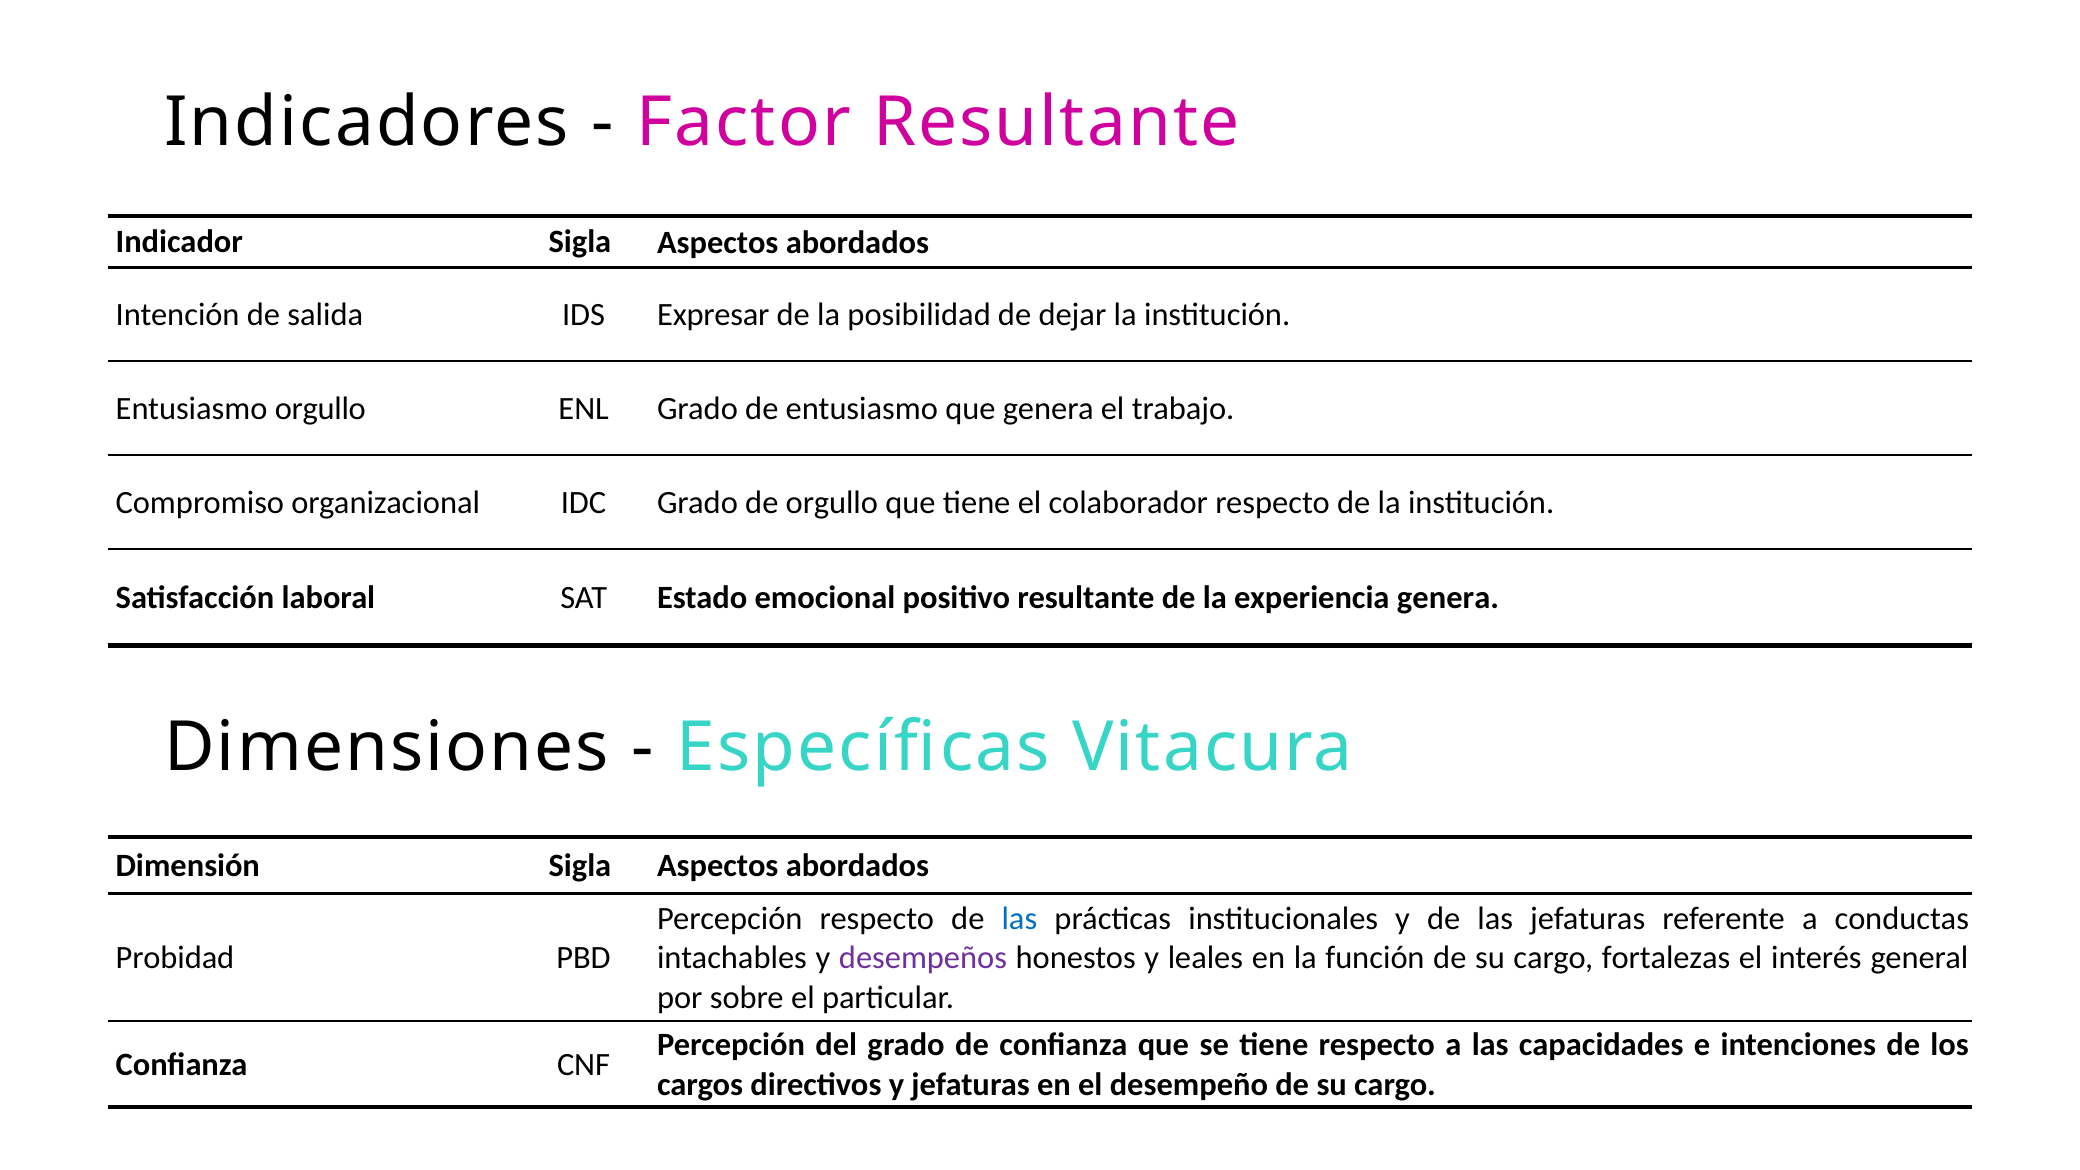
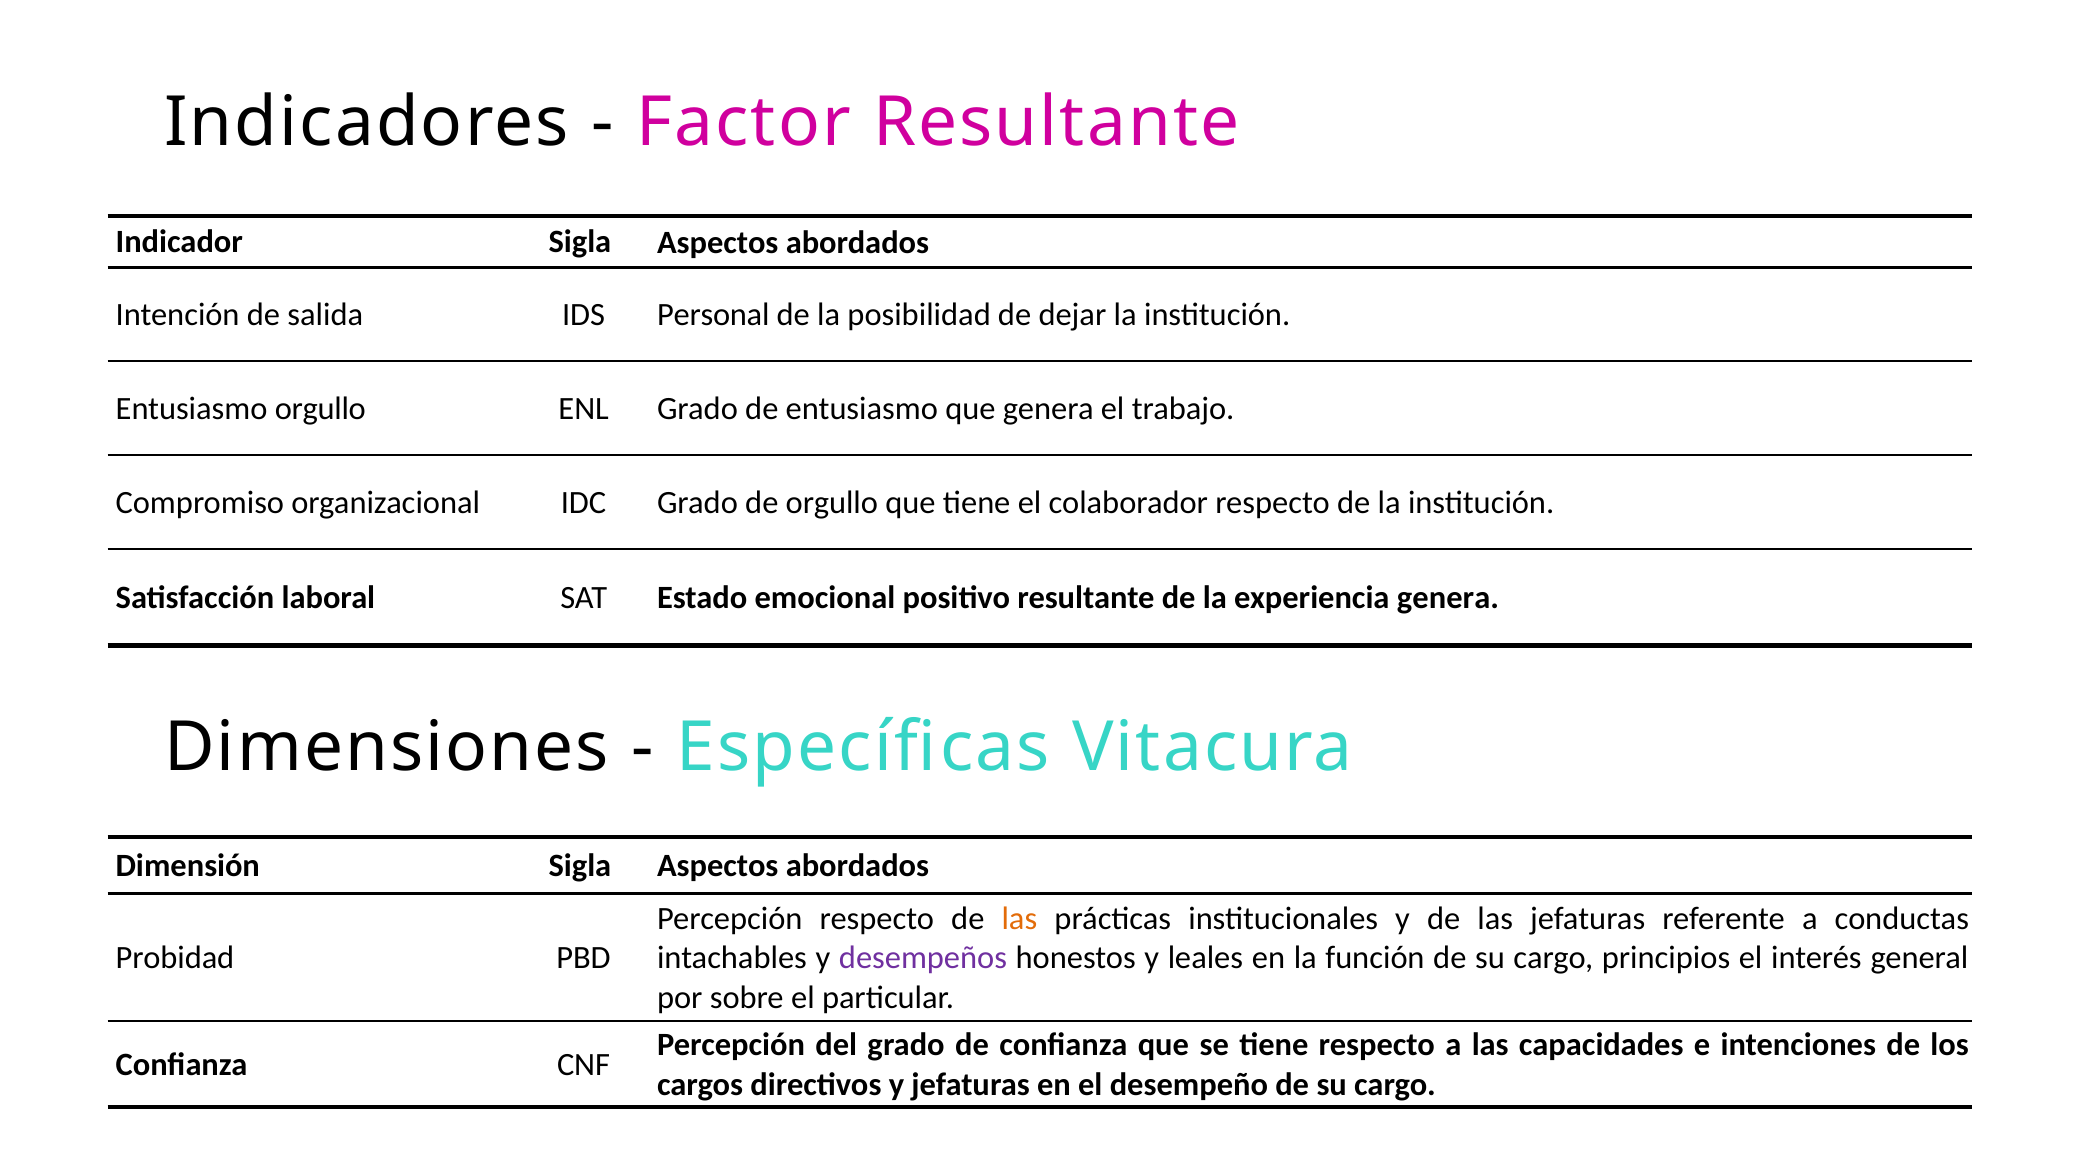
Expresar: Expresar -> Personal (713, 315)
las colour: blue -> orange (1019, 918)
fortalezas: fortalezas -> principios (1666, 958)
